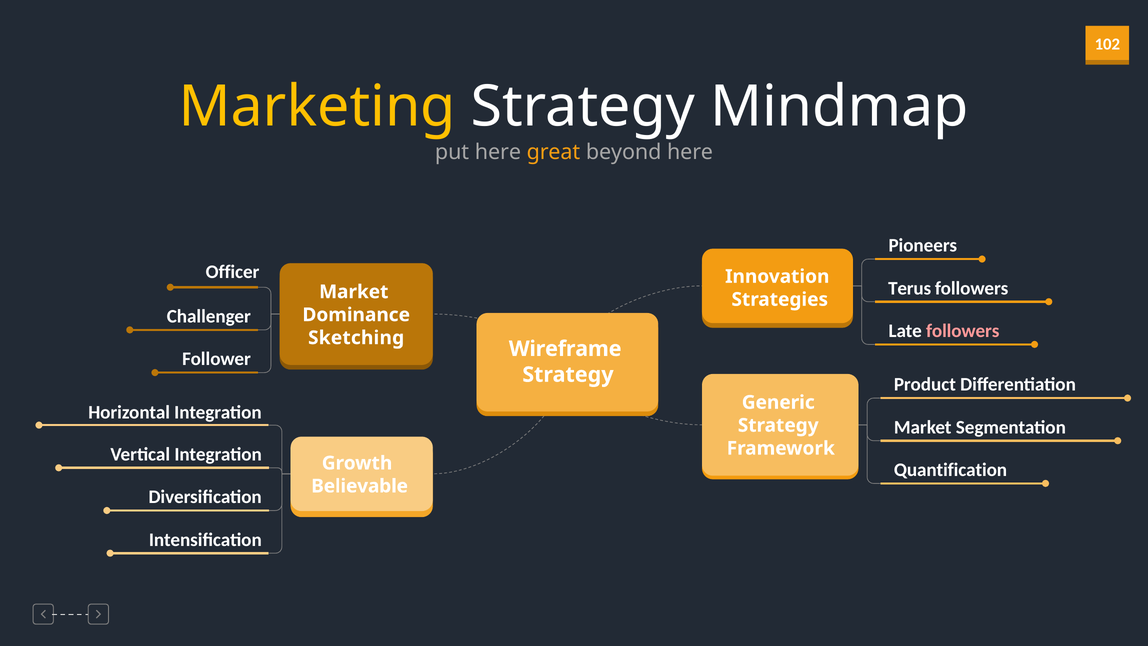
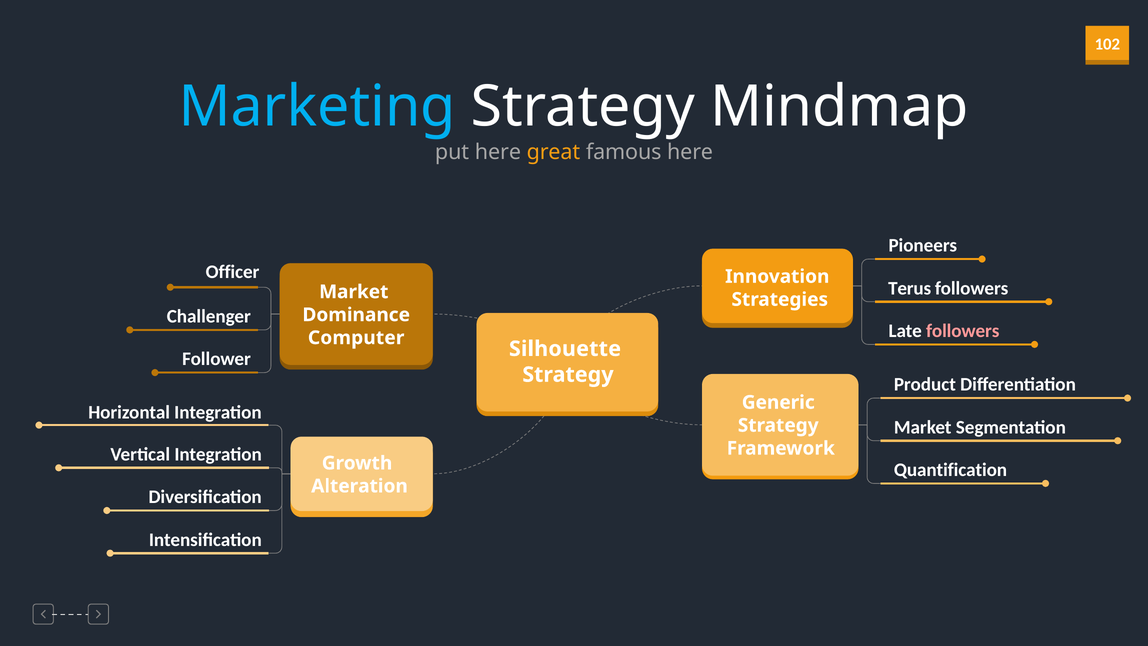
Marketing colour: yellow -> light blue (317, 107)
beyond: beyond -> famous (624, 152)
Sketching: Sketching -> Computer (356, 338)
Wireframe: Wireframe -> Silhouette (565, 349)
Believable: Believable -> Alteration (360, 486)
